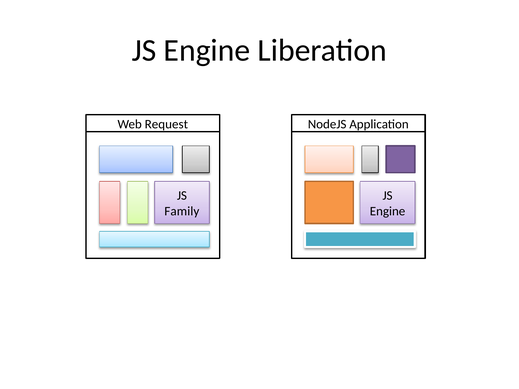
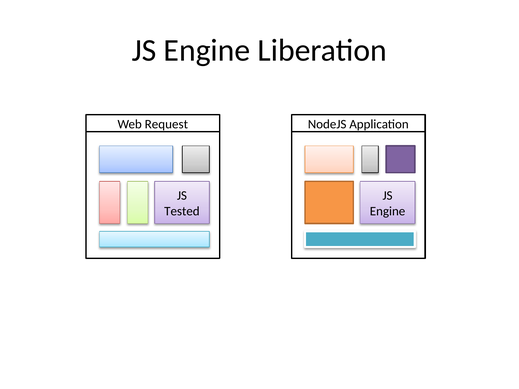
Family: Family -> Tested (182, 211)
